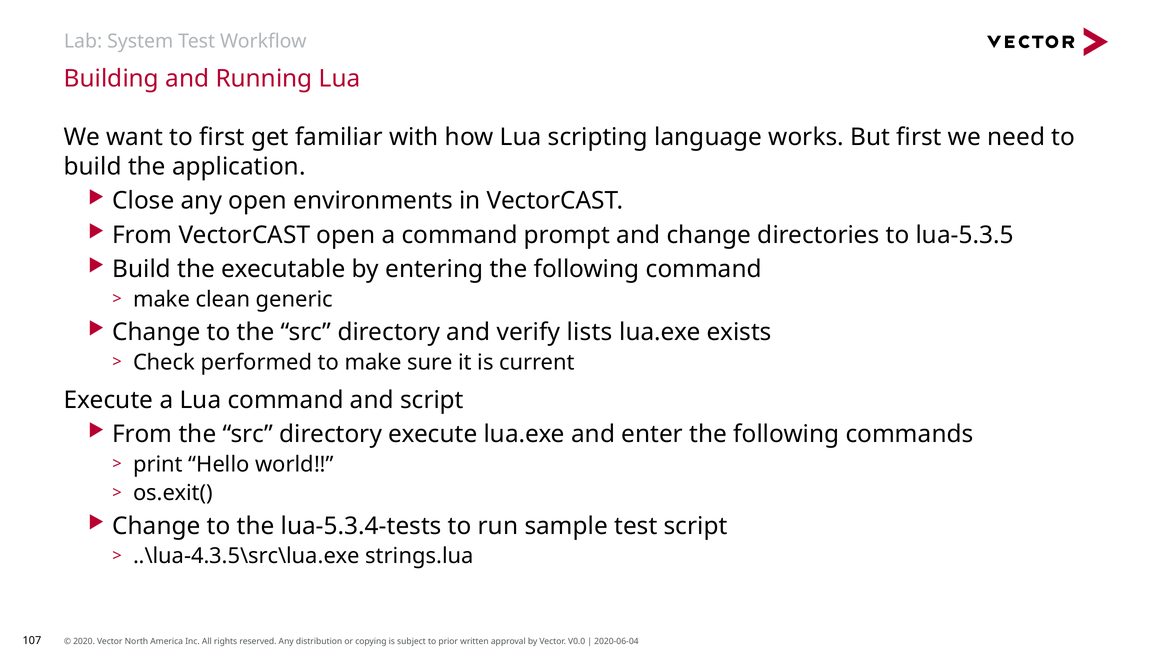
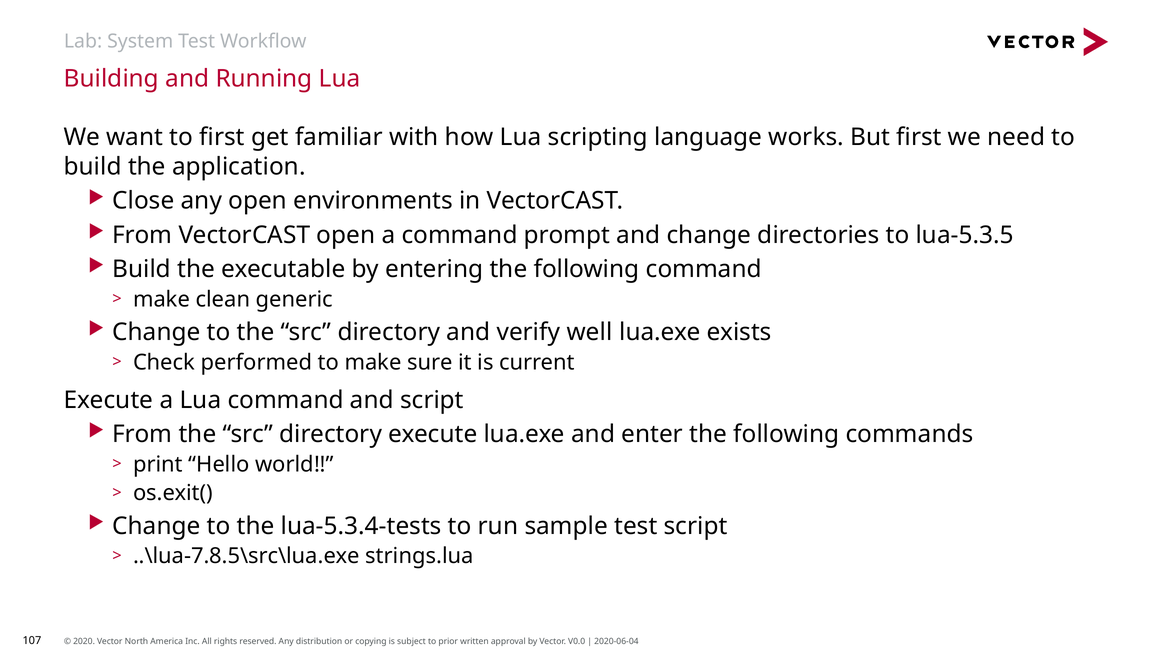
lists: lists -> well (590, 332)
..\lua-4.3.5\src\lua.exe: ..\lua-4.3.5\src\lua.exe -> ..\lua-7.8.5\src\lua.exe (246, 556)
